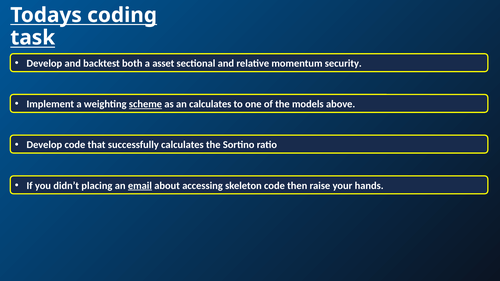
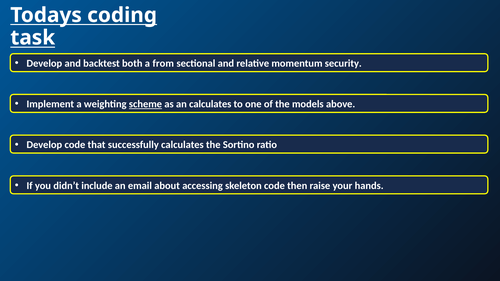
asset: asset -> from (163, 63)
placing: placing -> include (97, 186)
email underline: present -> none (140, 186)
